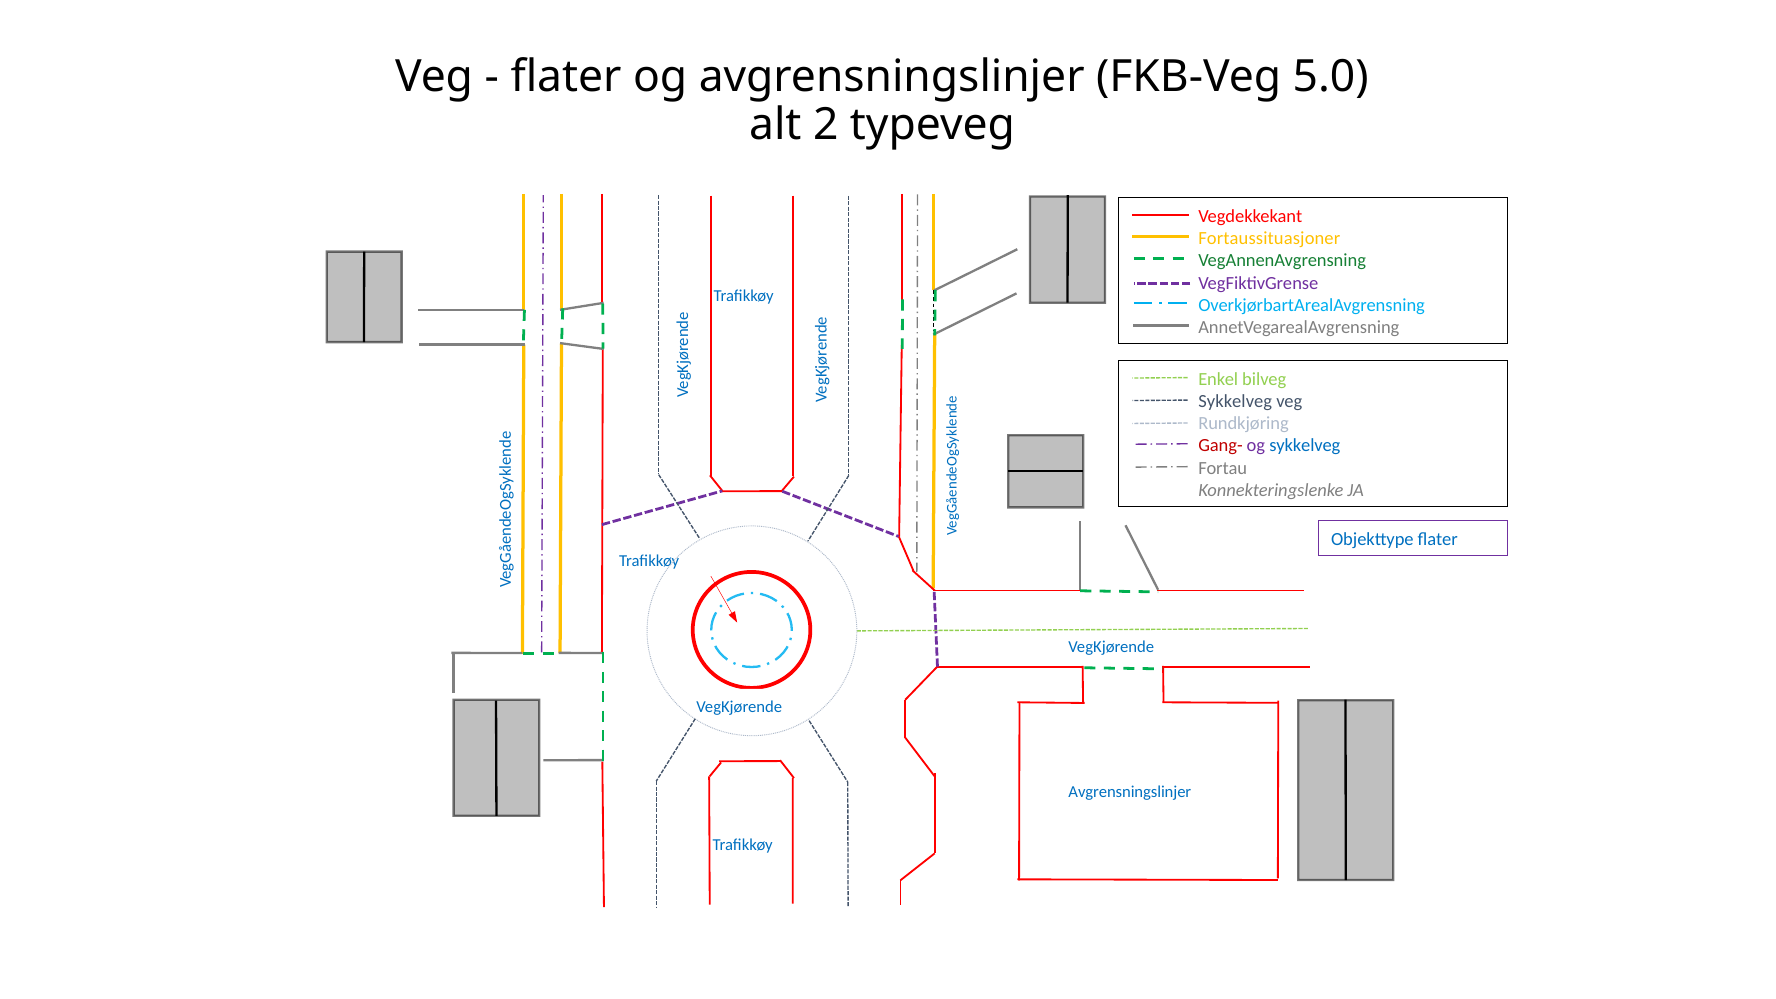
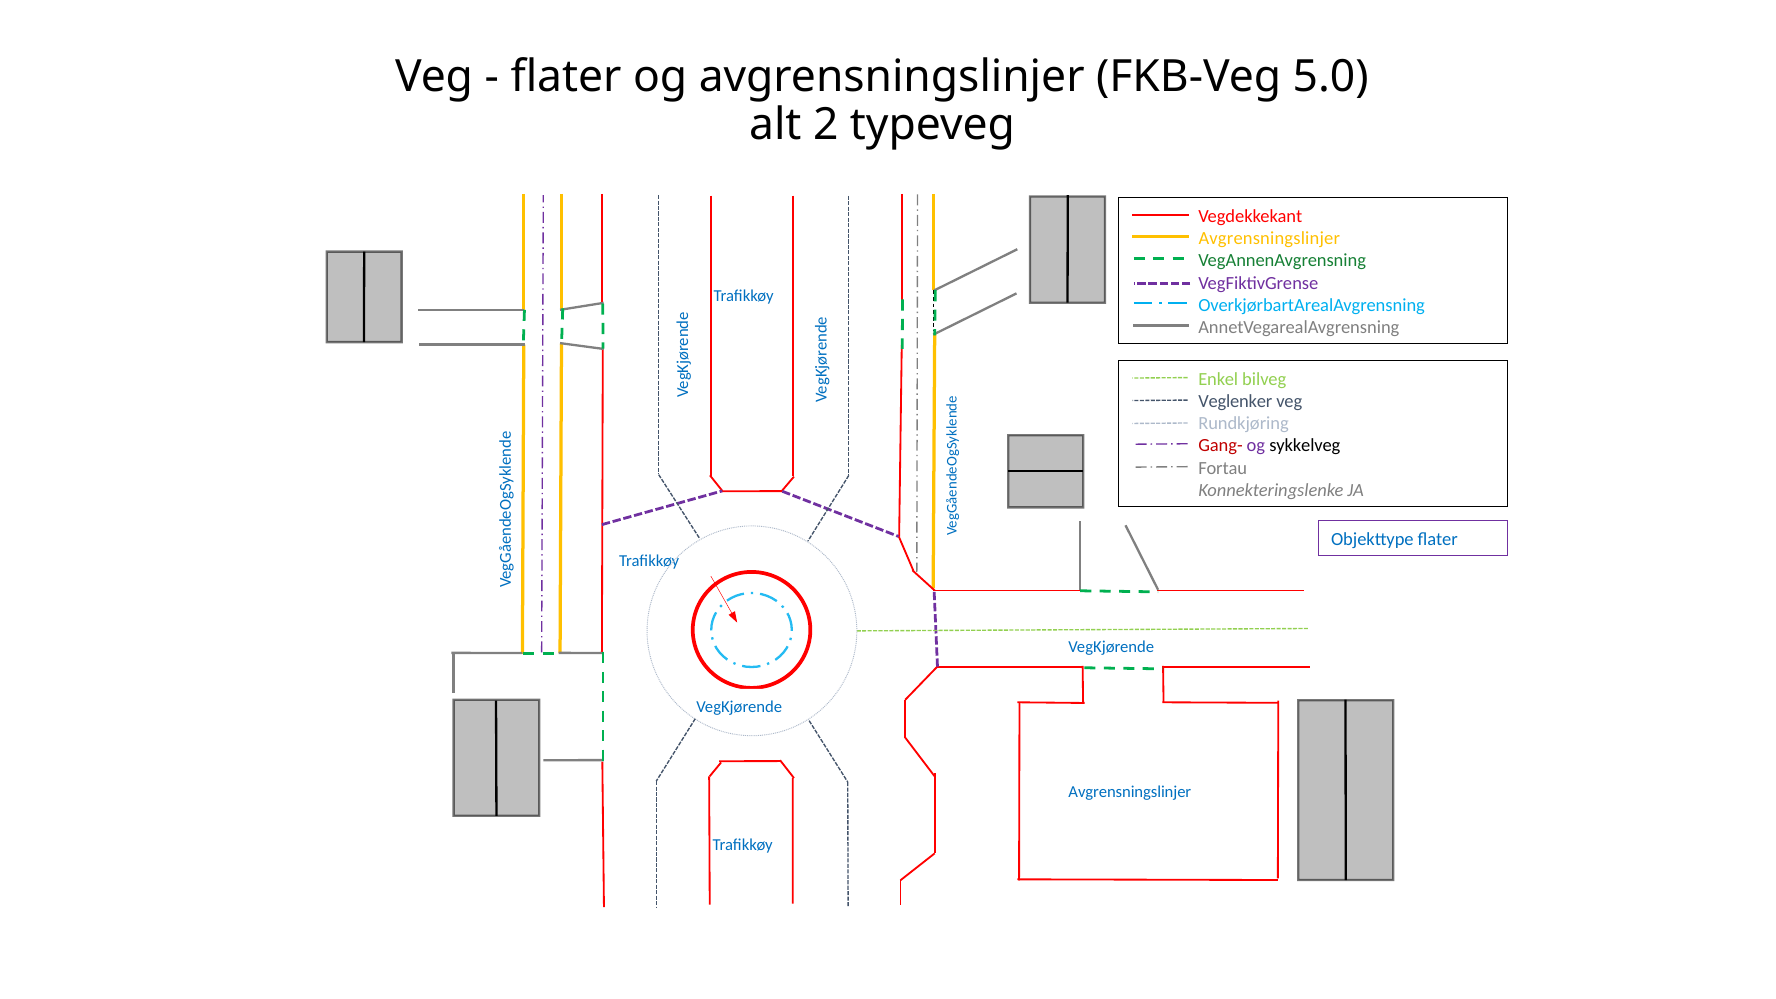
Fortaussituasjoner: Fortaussituasjoner -> Avgrensningslinjer (1269, 238)
Sykkelveg: Sykkelveg -> Veglenker (1235, 401)
sykkelveg colour: blue -> black (1305, 446)
